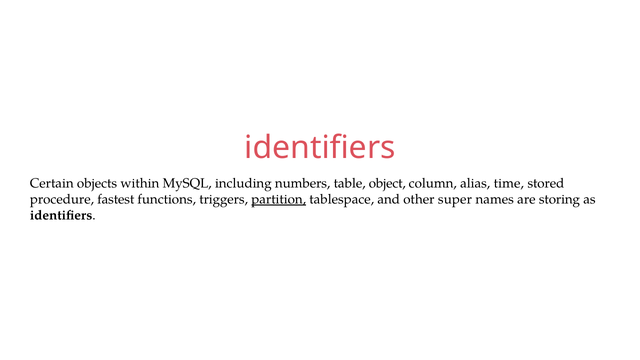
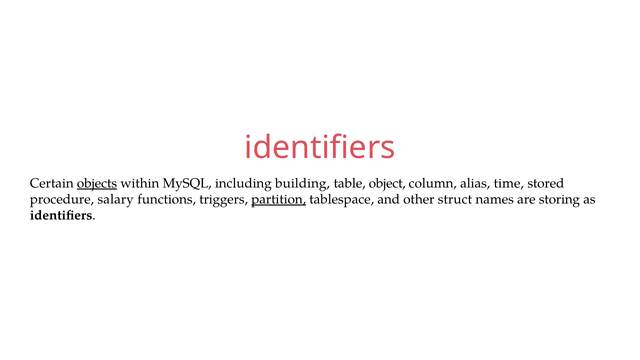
objects underline: none -> present (97, 183)
numbers: numbers -> building (303, 183)
fastest: fastest -> salary (116, 199)
super: super -> struct (455, 199)
